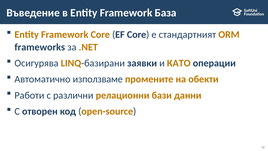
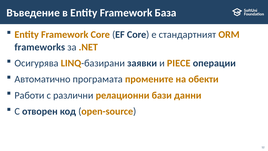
КАТО: КАТО -> PIECE (179, 63)
използваме: използваме -> програмата (98, 79)
